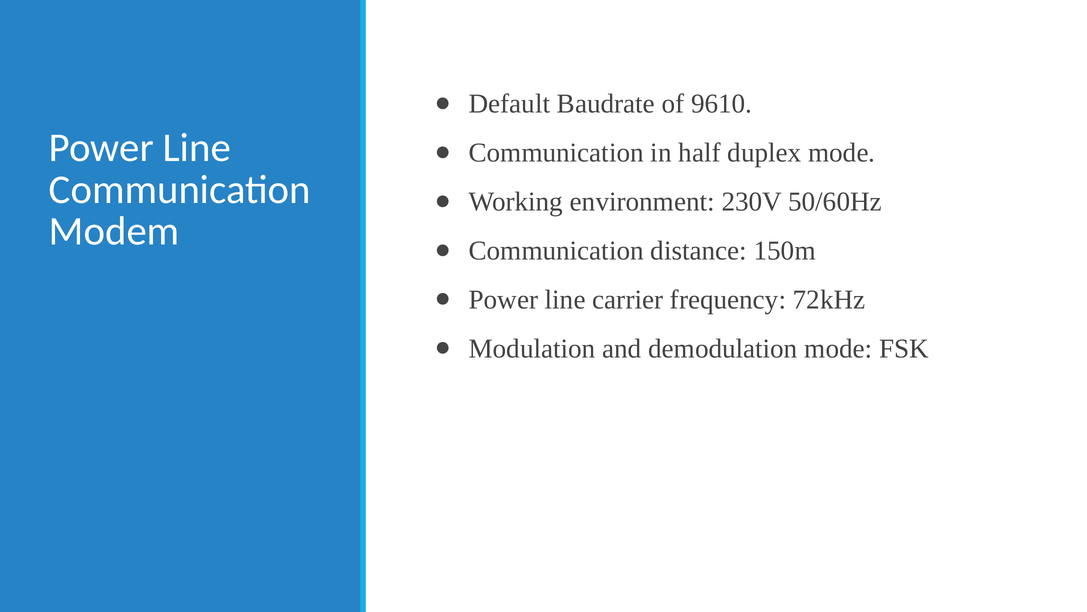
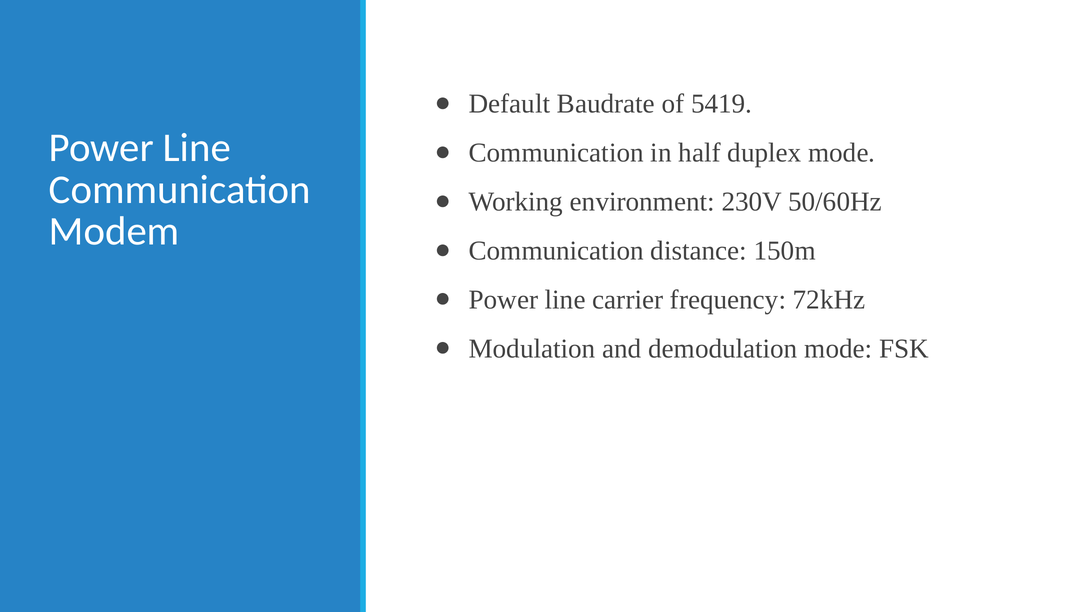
9610: 9610 -> 5419 (722, 104)
